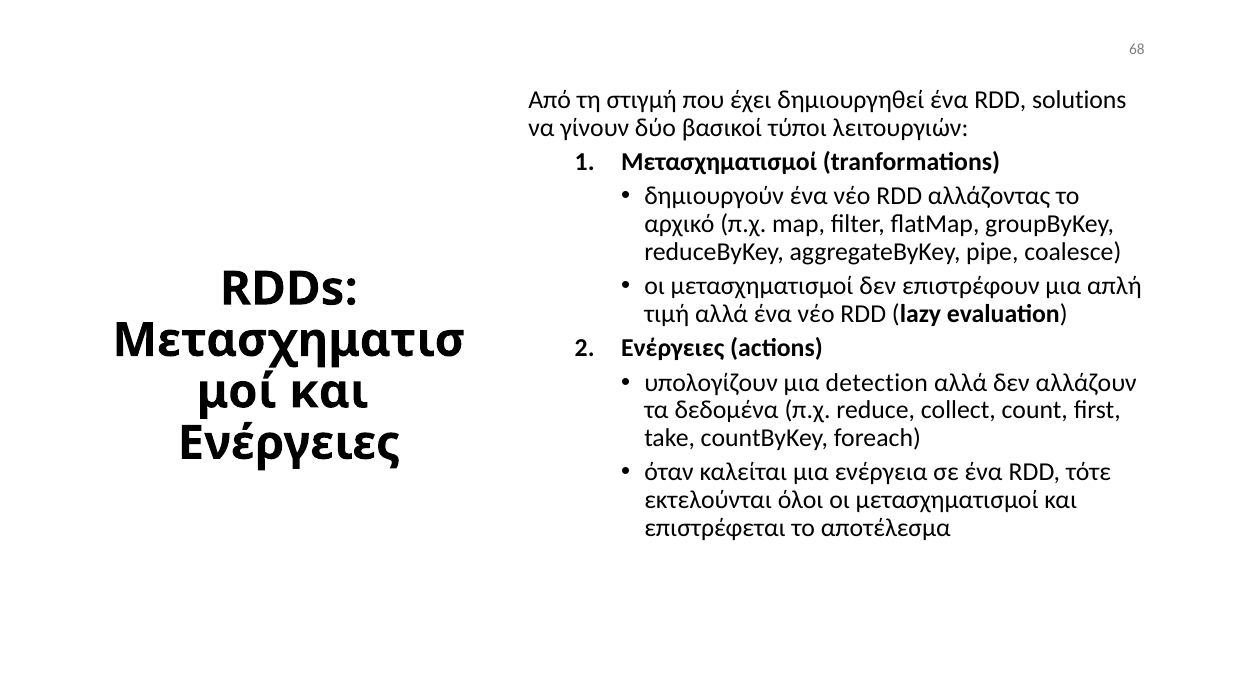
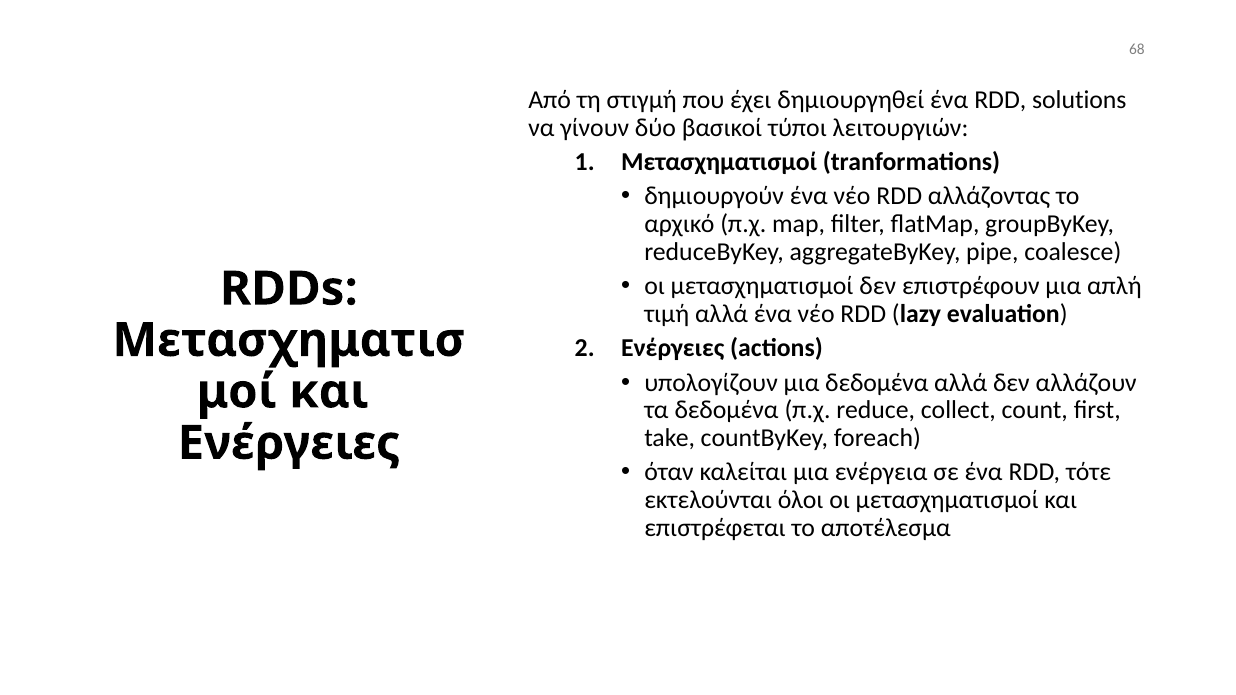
μια detection: detection -> δεδομένα (877, 383)
